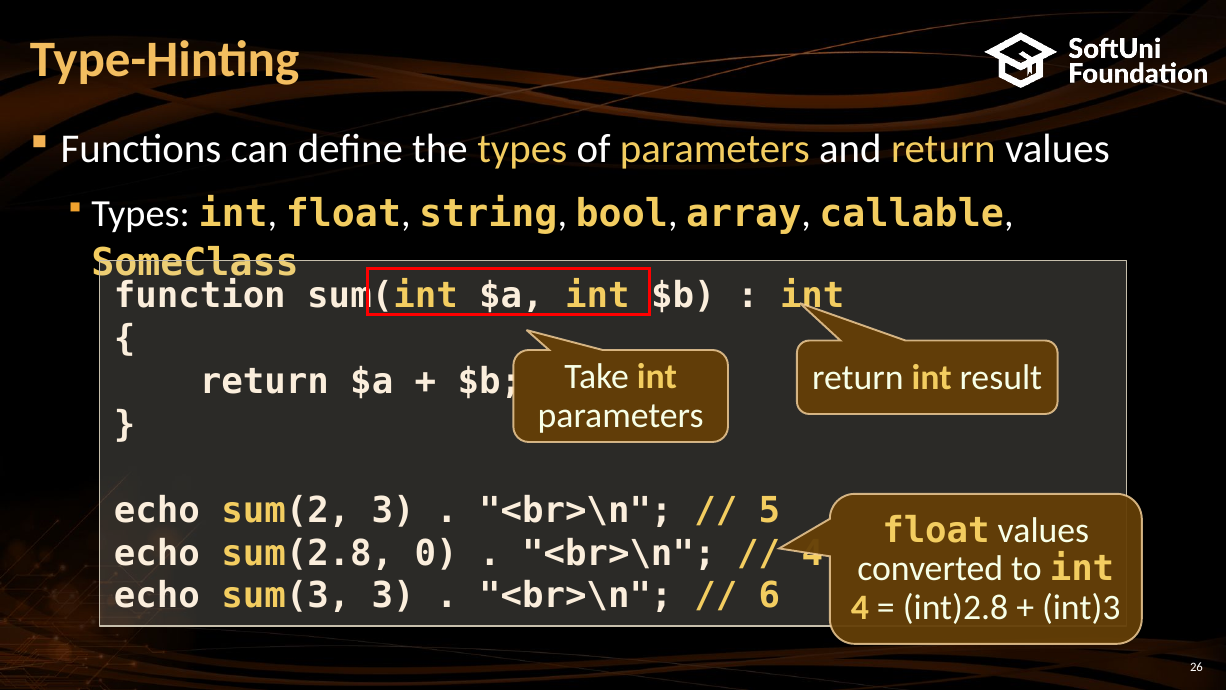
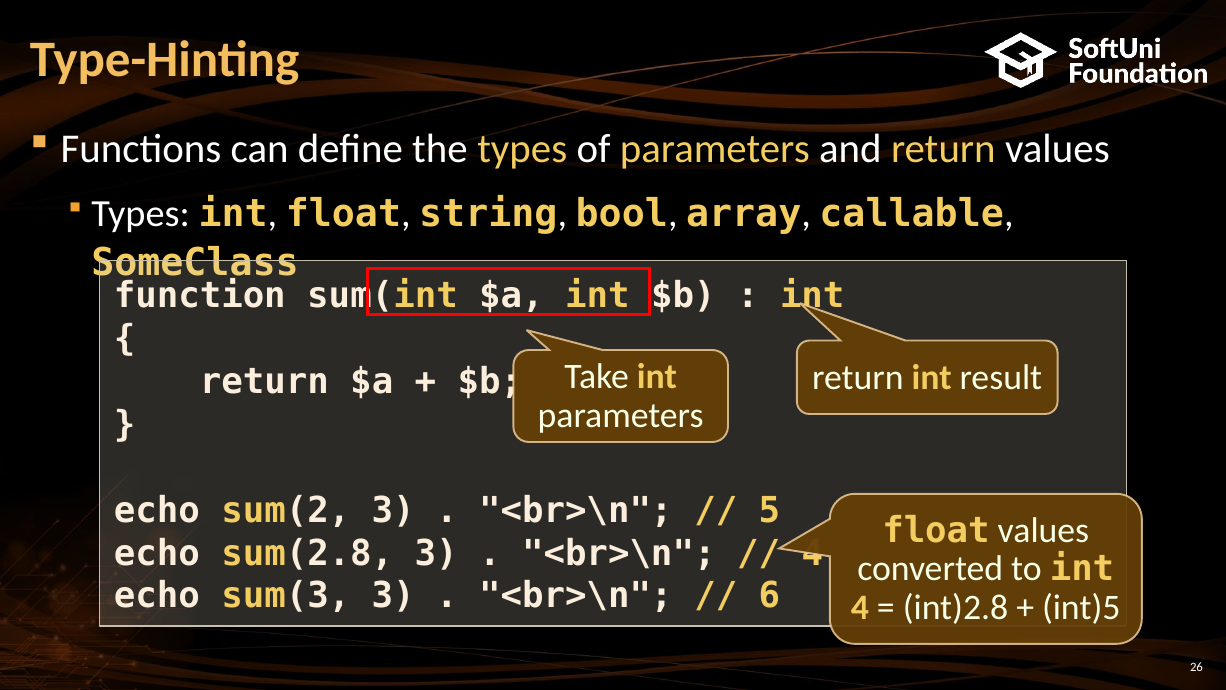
sum(2.8 0: 0 -> 3 (436, 553)
int)3: int)3 -> int)5 (1081, 607)
